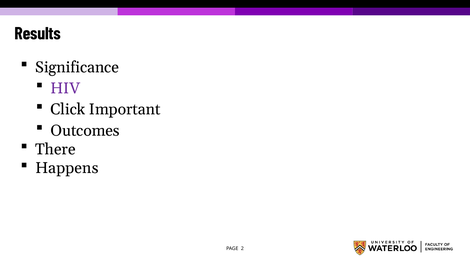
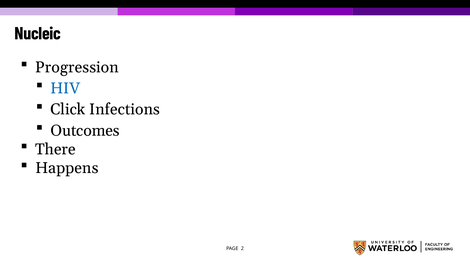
Results: Results -> Nucleic (38, 34)
Significance: Significance -> Progression (77, 67)
HIV colour: purple -> blue (65, 88)
Important: Important -> Infections (125, 110)
